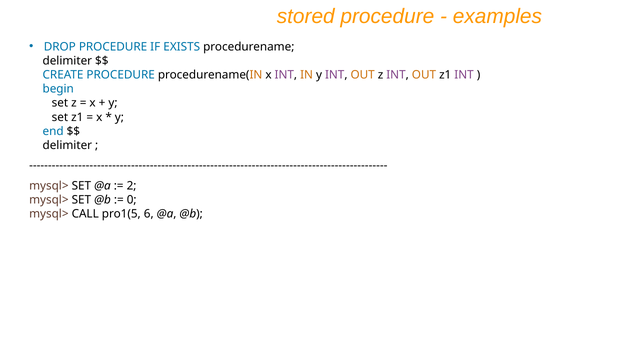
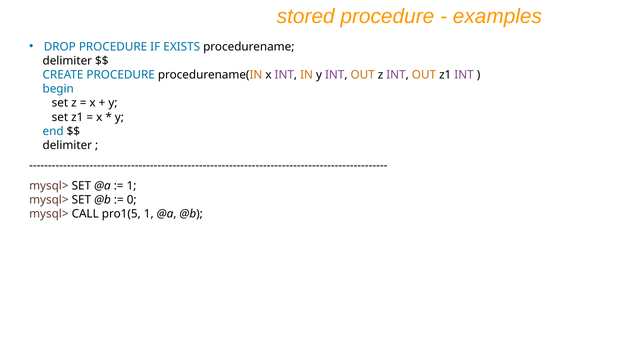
2: 2 -> 1 (132, 186)
pro1(5 6: 6 -> 1 (149, 214)
